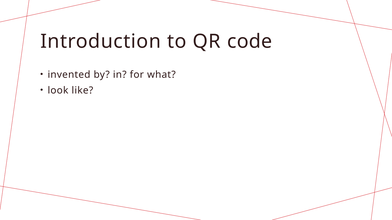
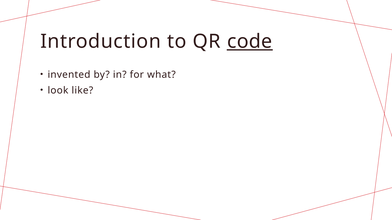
code underline: none -> present (250, 42)
